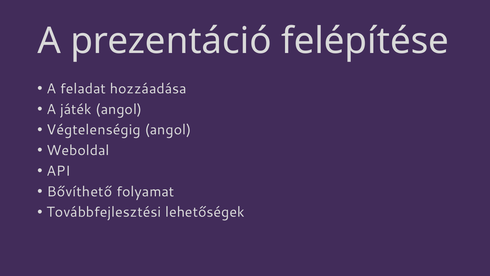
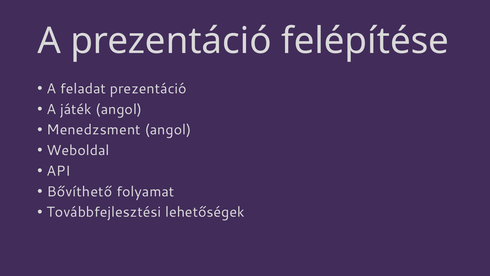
feladat hozzáadása: hozzáadása -> prezentáció (148, 89)
Végtelenségig: Végtelenségig -> Menedzsment (94, 130)
